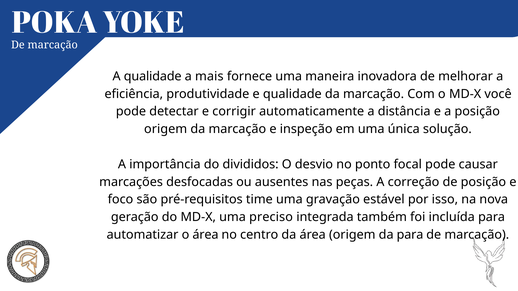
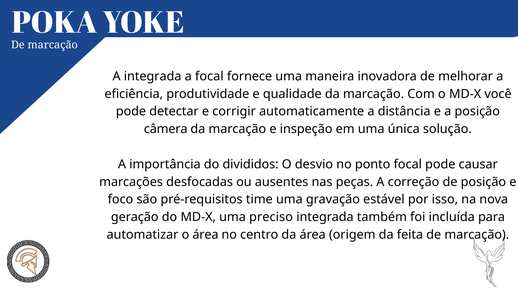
A qualidade: qualidade -> integrada (153, 76)
a mais: mais -> focal (209, 76)
origem: origem -> câmera (166, 129)
da para: para -> feita (410, 235)
